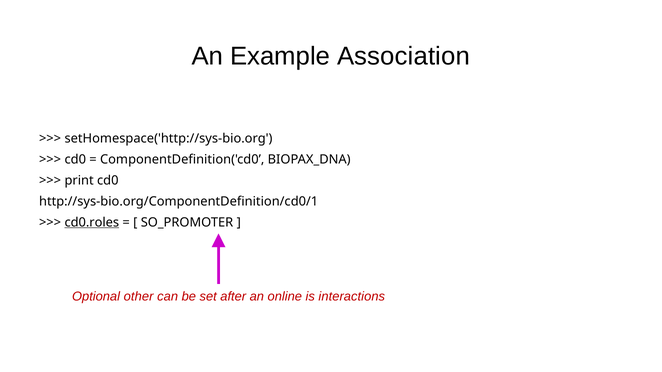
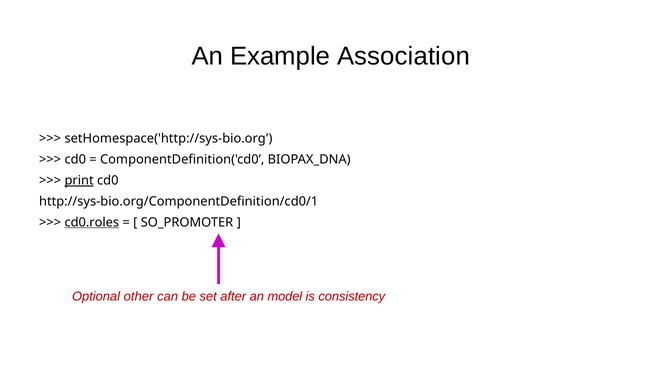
print underline: none -> present (79, 181)
online: online -> model (285, 297)
interactions: interactions -> consistency (352, 297)
